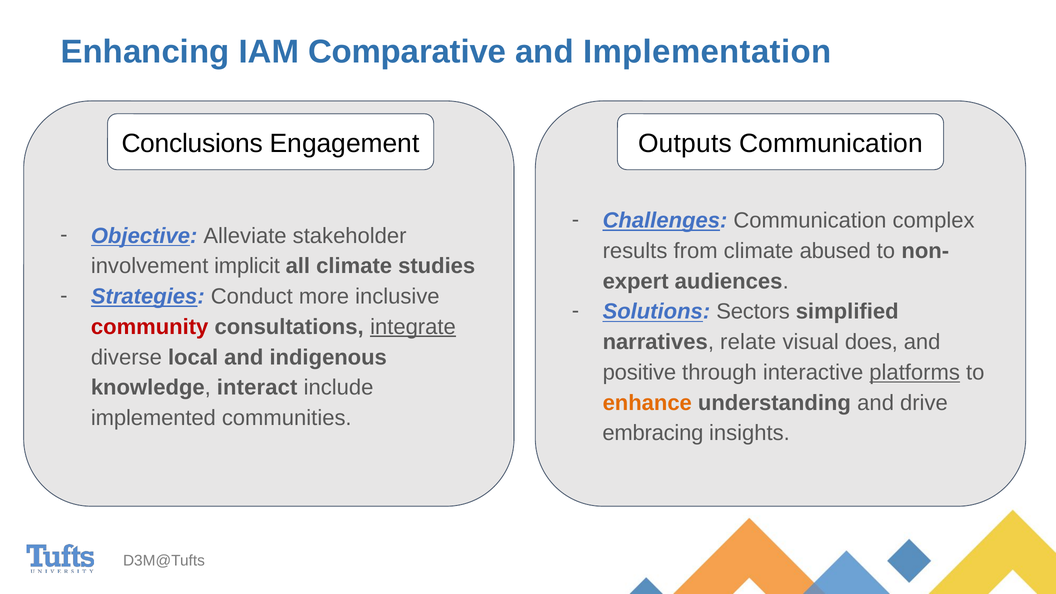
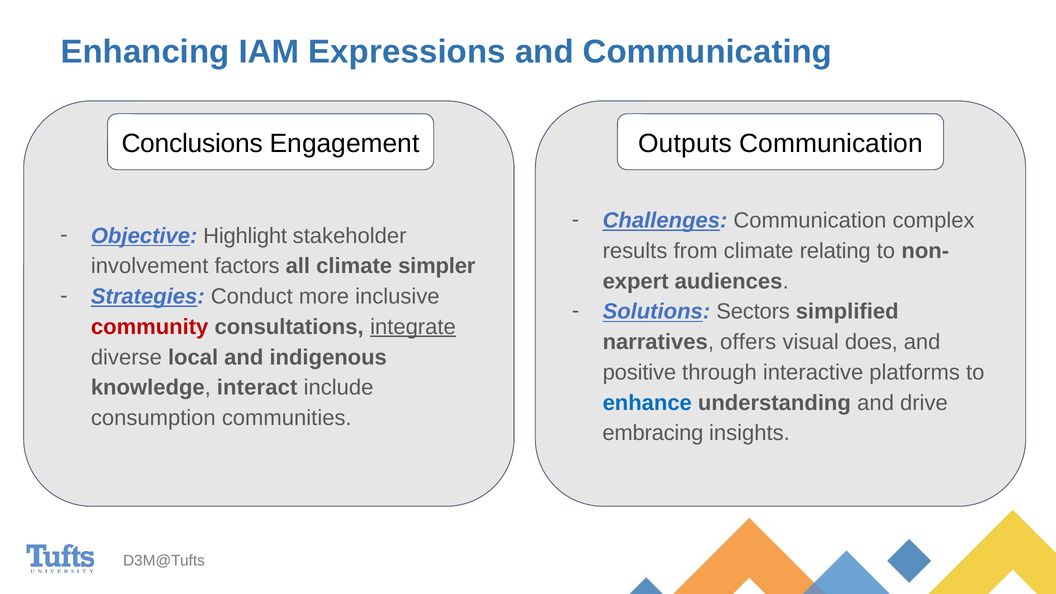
Comparative: Comparative -> Expressions (407, 52)
Implementation: Implementation -> Communicating (707, 52)
Alleviate: Alleviate -> Highlight (245, 236)
abused: abused -> relating (835, 251)
implicit: implicit -> factors (247, 266)
studies: studies -> simpler (437, 266)
relate: relate -> offers (748, 342)
platforms underline: present -> none (915, 372)
enhance colour: orange -> blue (647, 403)
implemented: implemented -> consumption (153, 418)
